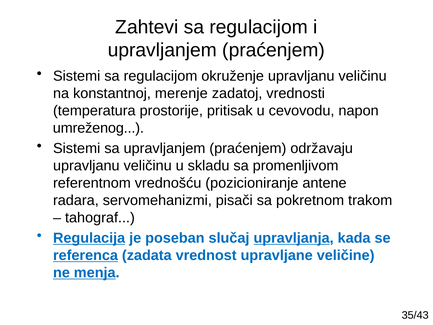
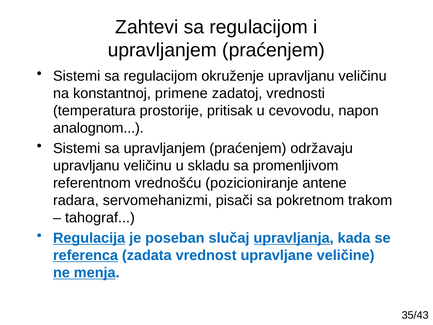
merenje: merenje -> primene (181, 93)
umreženog: umreženog -> analognom (98, 128)
